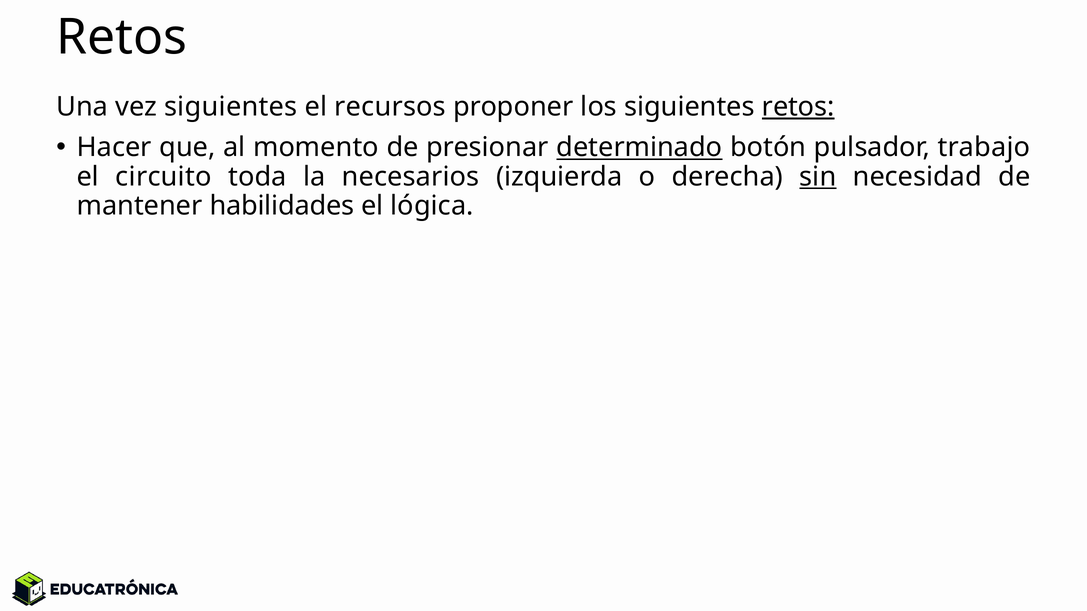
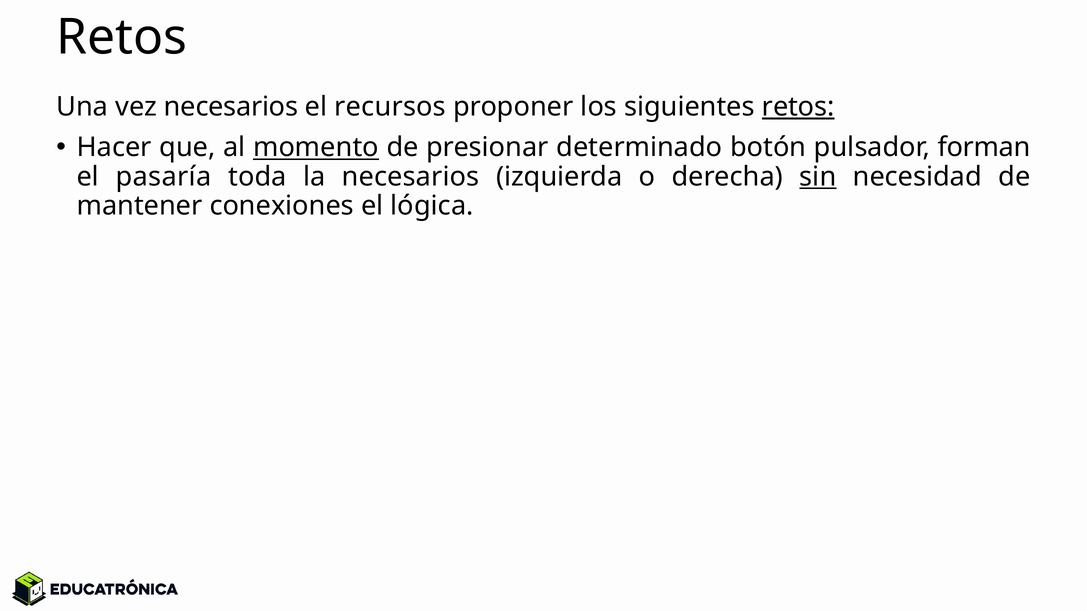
vez siguientes: siguientes -> necesarios (231, 107)
momento underline: none -> present (316, 147)
determinado underline: present -> none (639, 147)
trabajo: trabajo -> forman (984, 147)
circuito: circuito -> pasaría (164, 177)
habilidades: habilidades -> conexiones (282, 206)
